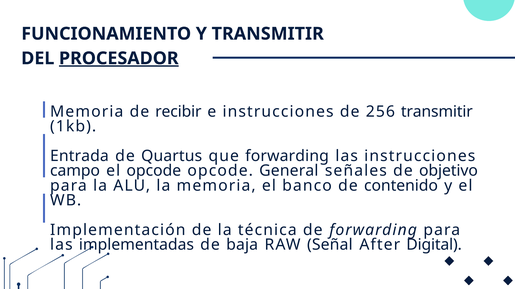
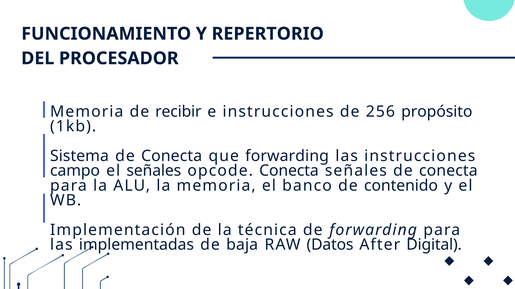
Y TRANSMITIR: TRANSMITIR -> REPERTORIO (268, 34)
PROCESADOR underline: present -> none (119, 58)
256 transmitir: transmitir -> propósito (437, 112)
Entrada: Entrada -> Sistema (79, 156)
Quartus: Quartus -> Conecta (172, 156)
el opcode: opcode -> señales (154, 171)
opcode General: General -> Conecta (289, 171)
señales de objetivo: objetivo -> conecta (448, 171)
Señal: Señal -> Datos (330, 245)
